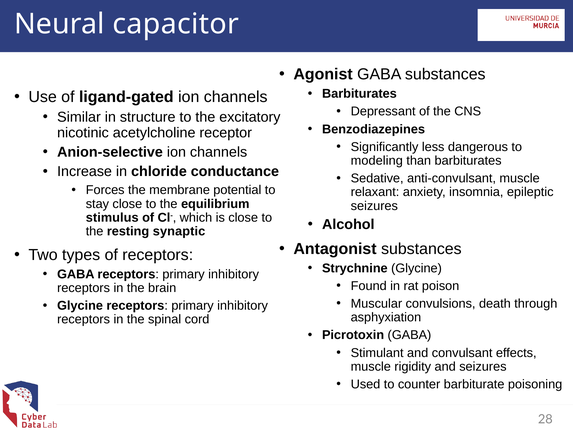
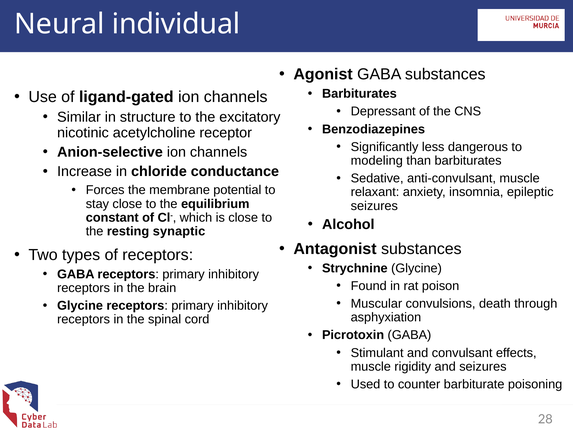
capacitor: capacitor -> individual (176, 24)
stimulus: stimulus -> constant (112, 217)
